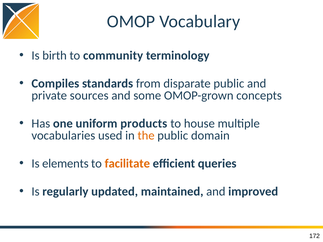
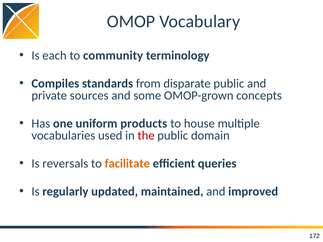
birth: birth -> each (54, 56)
the colour: orange -> red (146, 136)
elements: elements -> reversals (65, 164)
